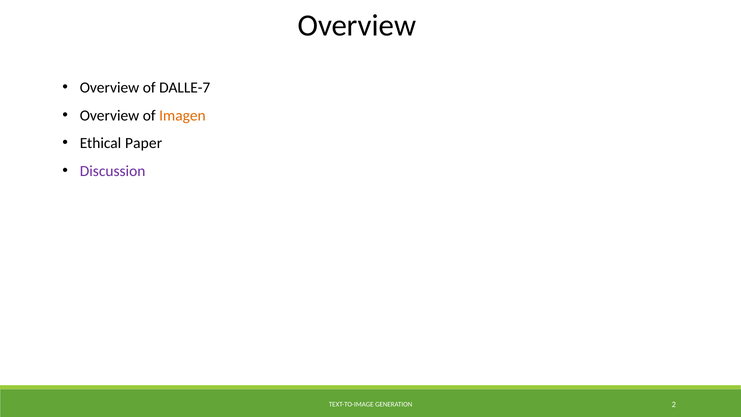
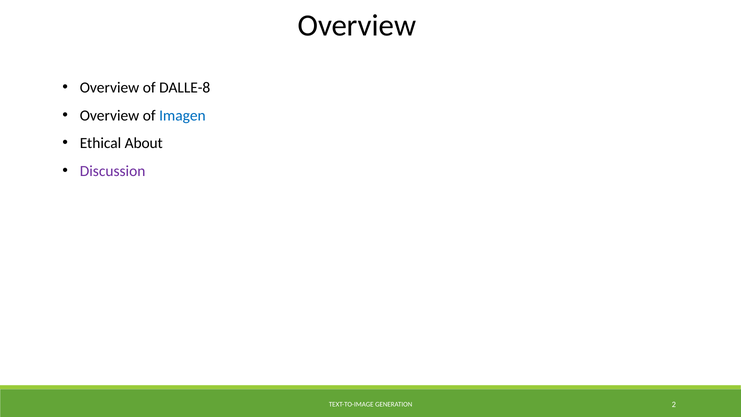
DALLE-7: DALLE-7 -> DALLE-8 (185, 88)
Imagen colour: orange -> blue (182, 115)
Paper: Paper -> About (144, 143)
